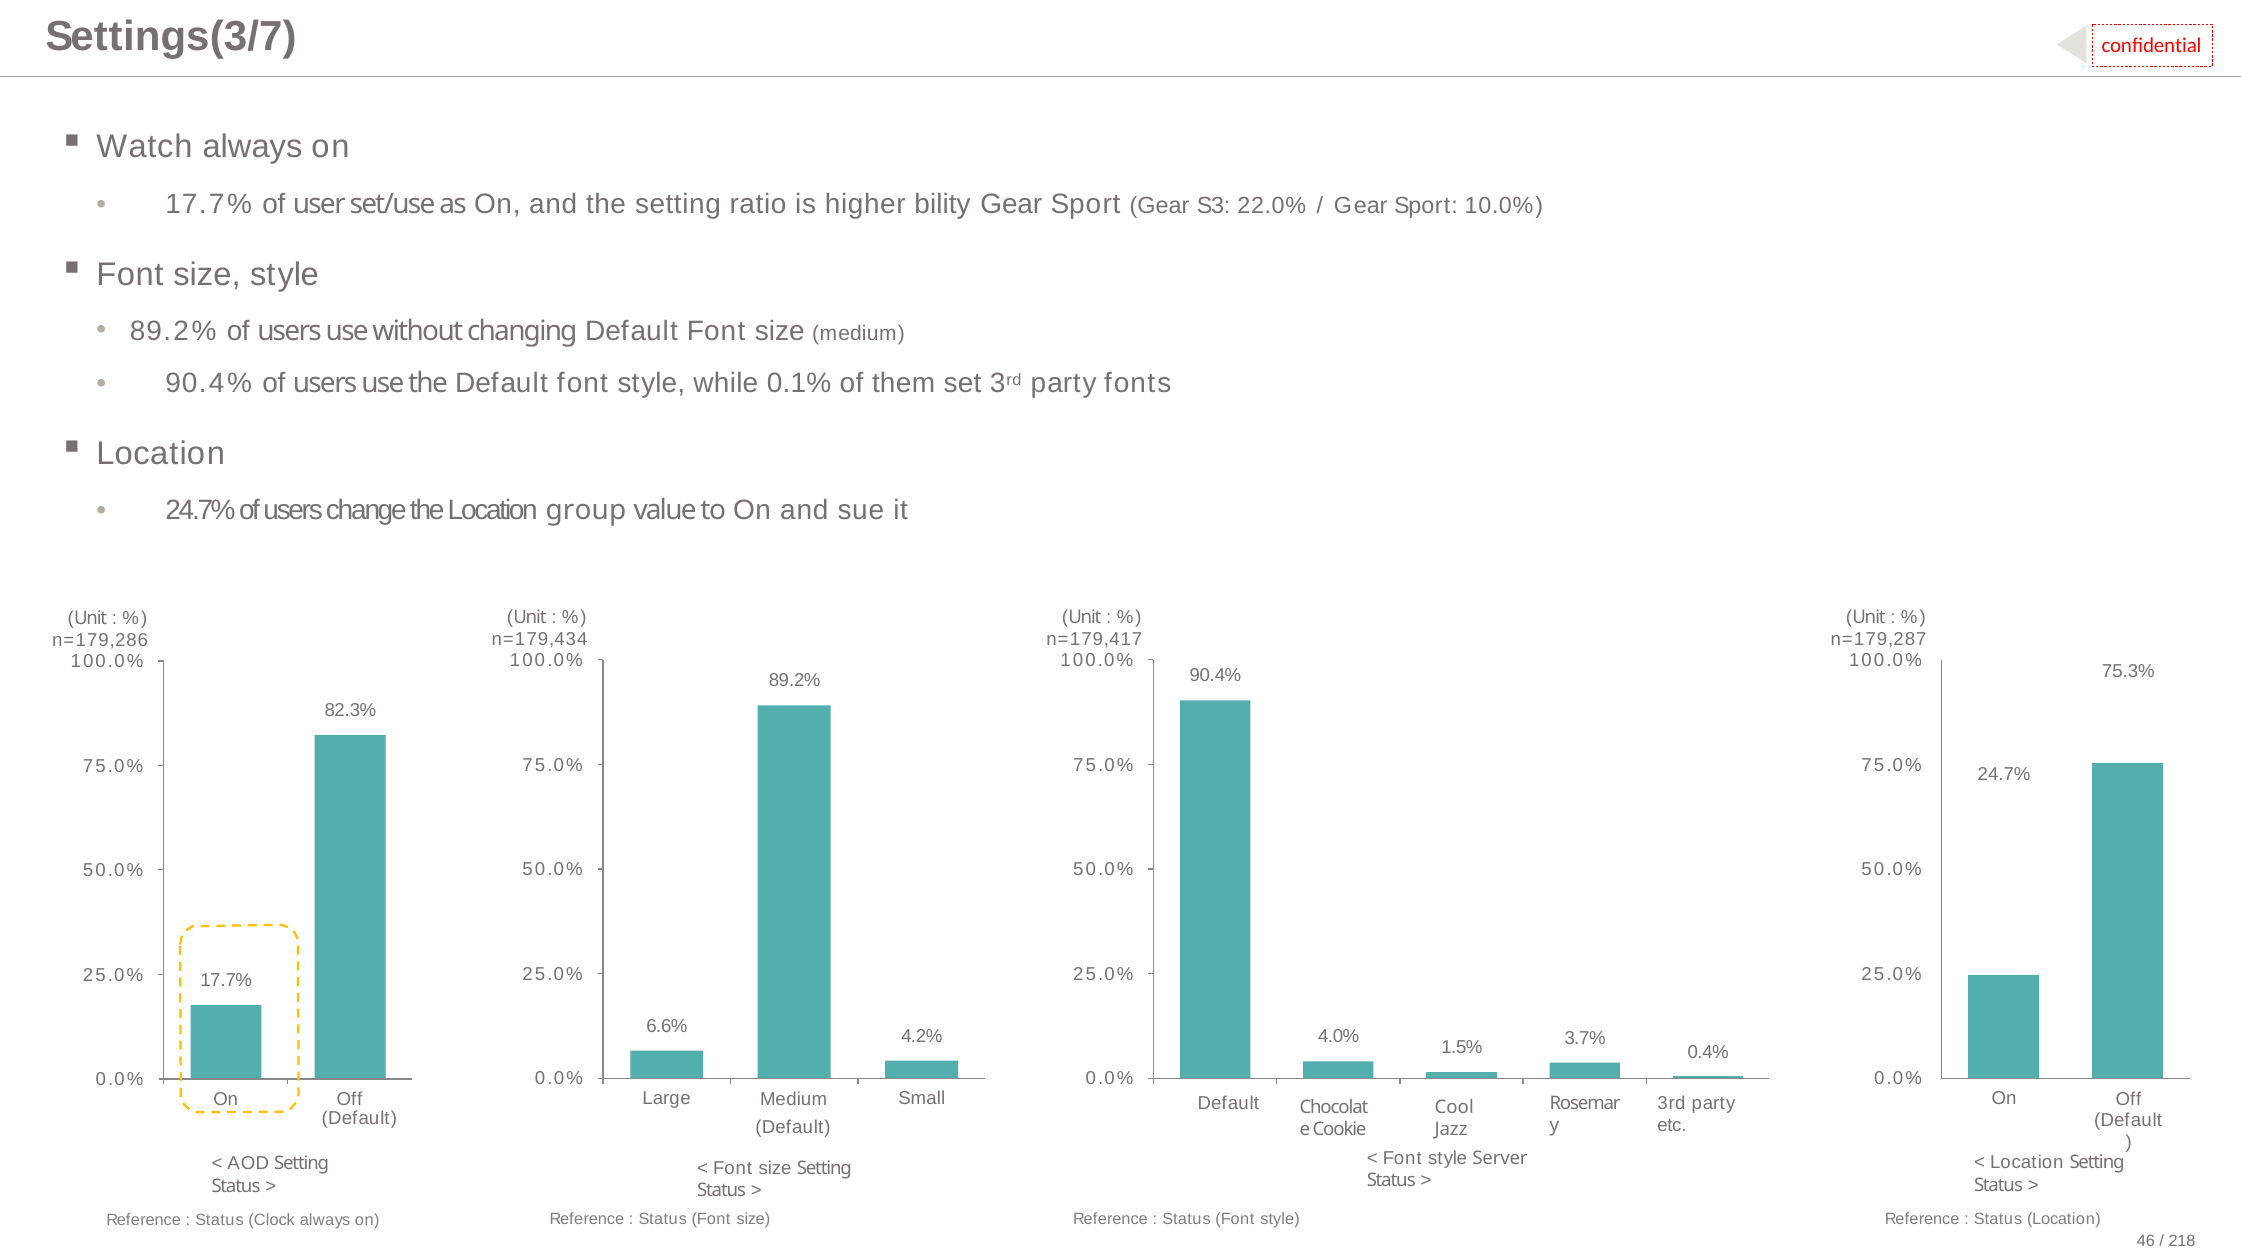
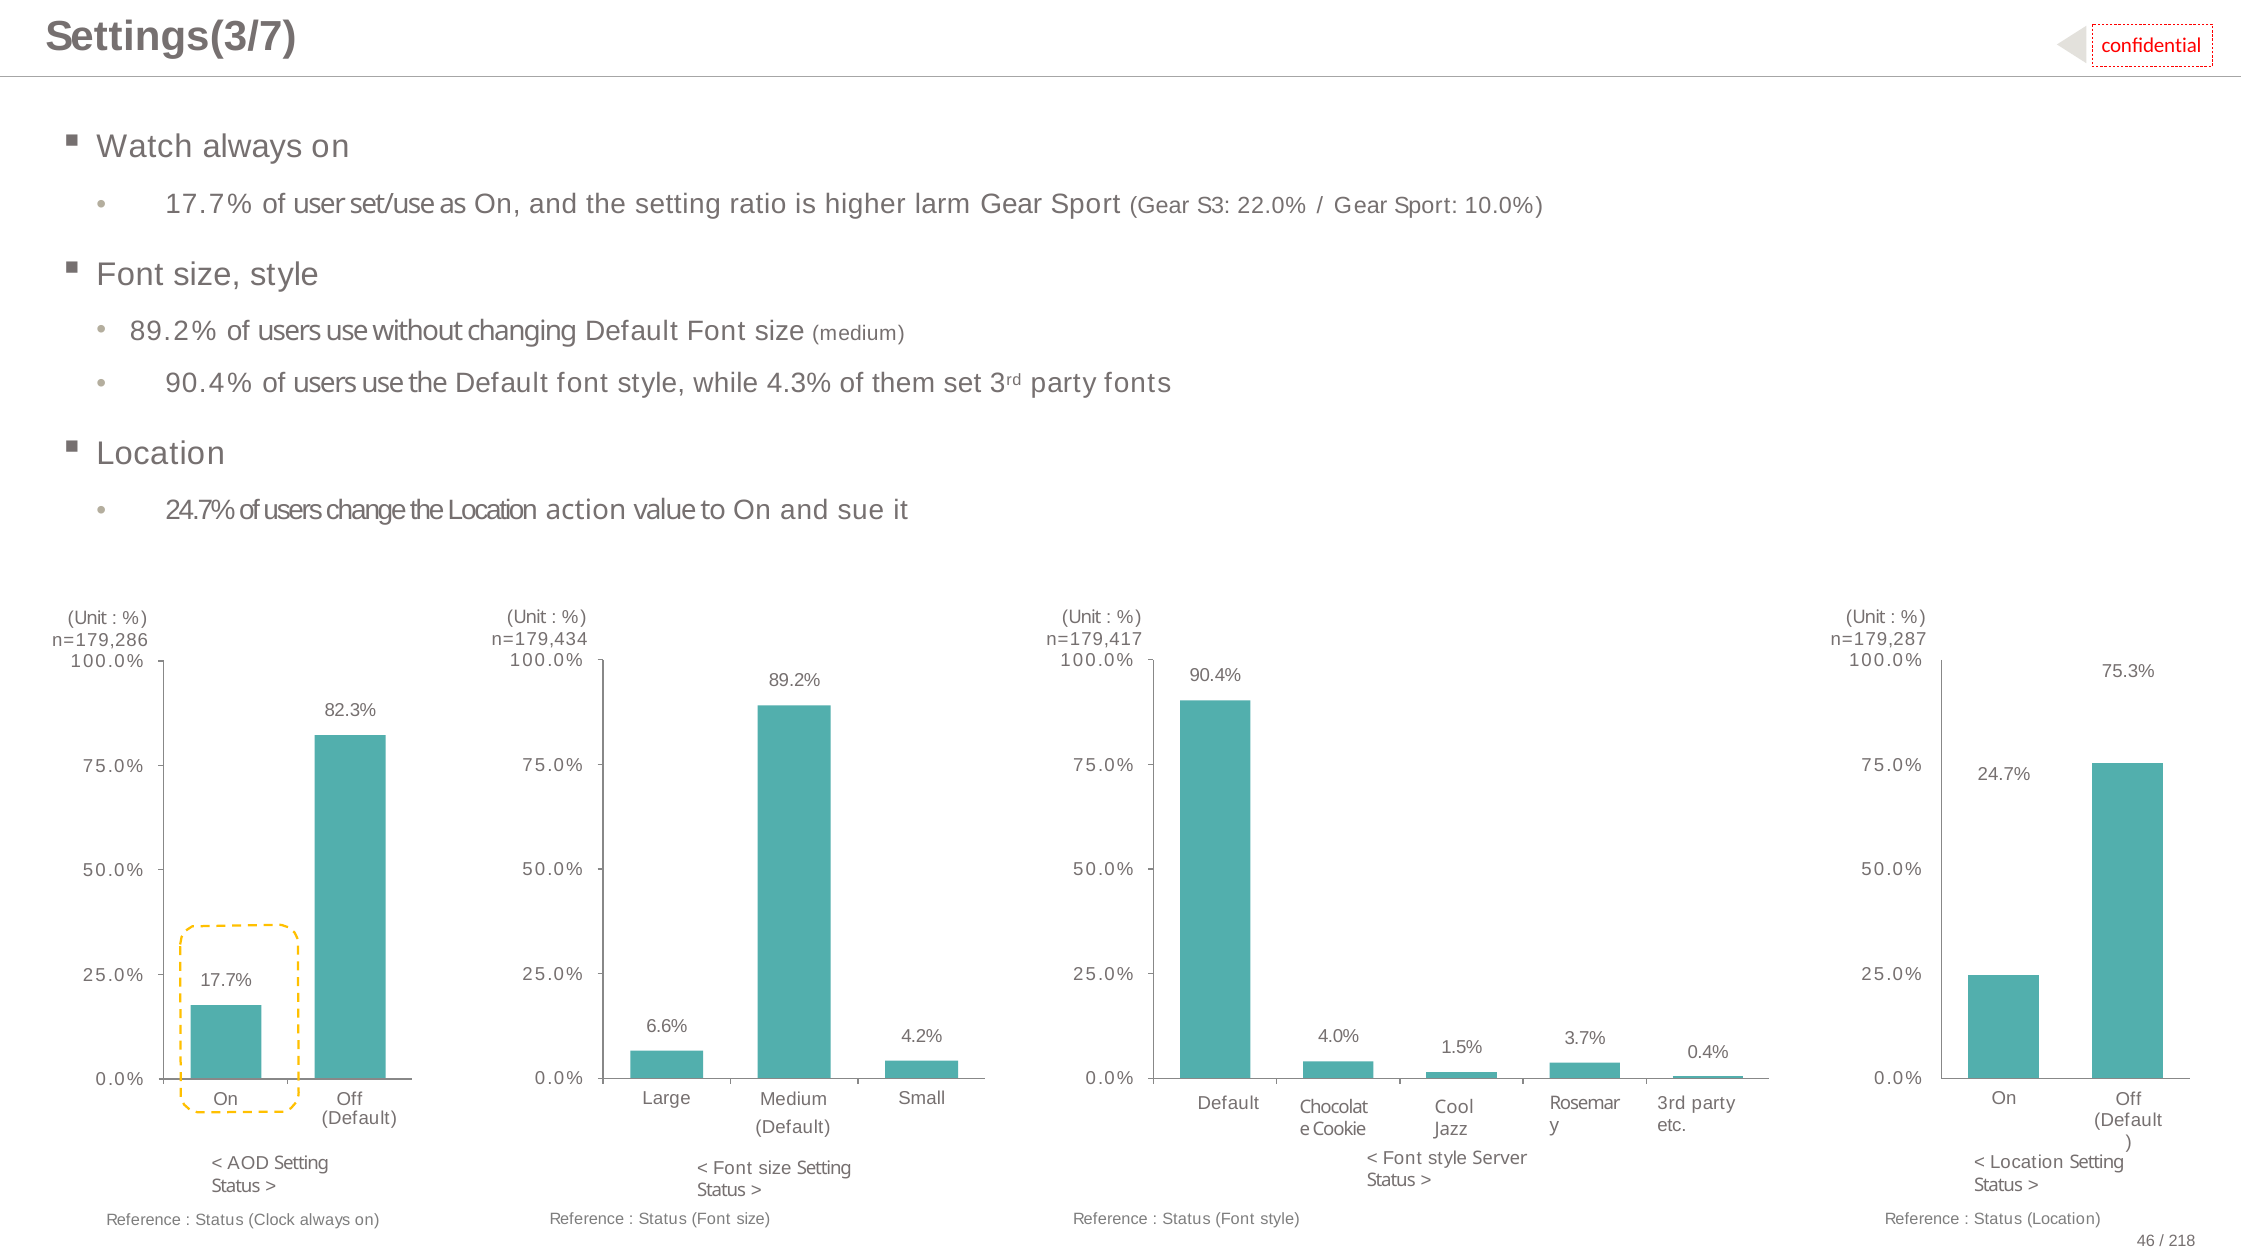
bility: bility -> larm (942, 204)
0.1%: 0.1% -> 4.3% (799, 383)
group: group -> action (586, 510)
